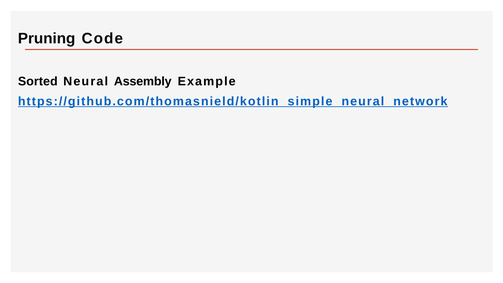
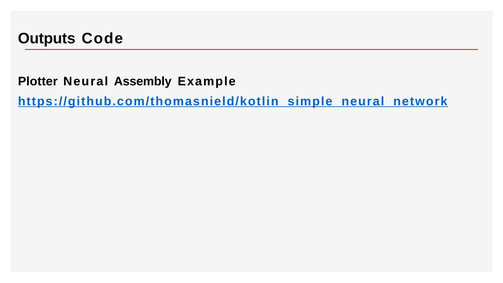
Pruning: Pruning -> Outputs (47, 39)
Sorted: Sorted -> Plotter (38, 81)
